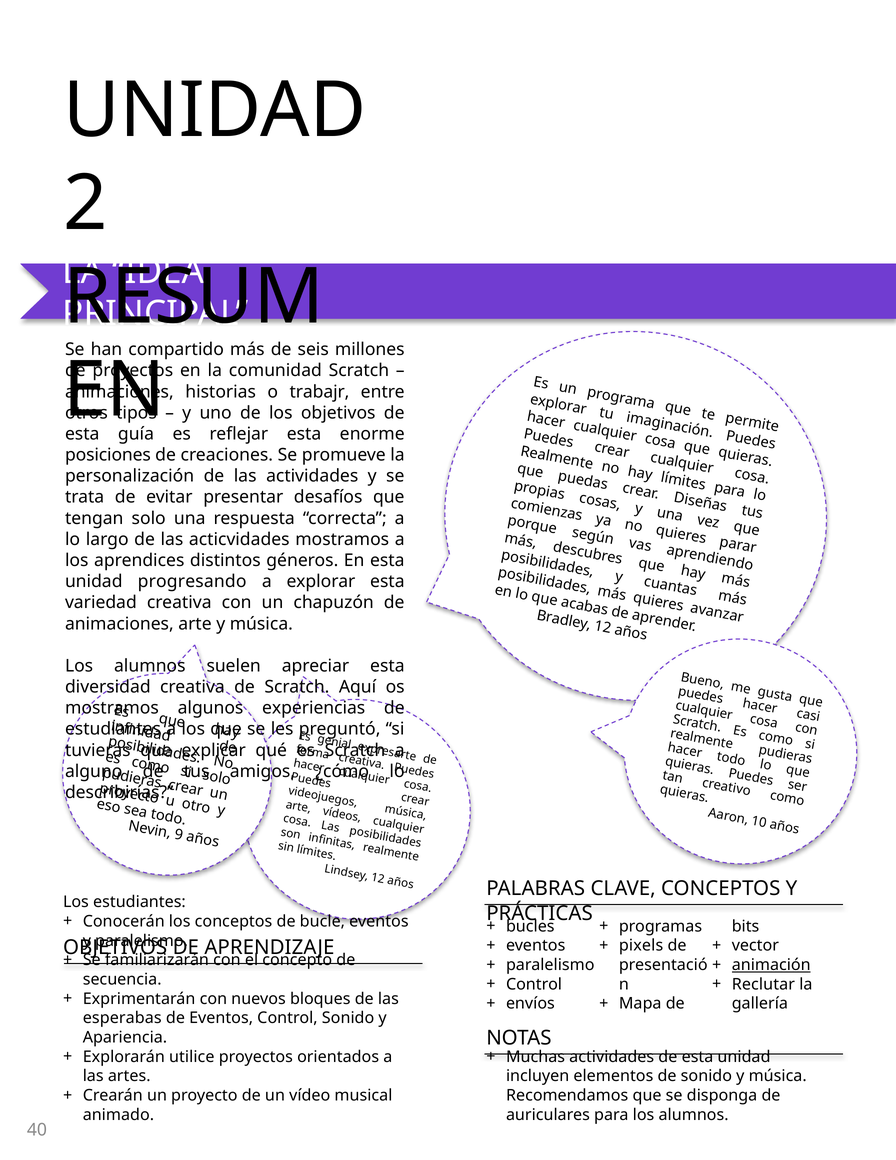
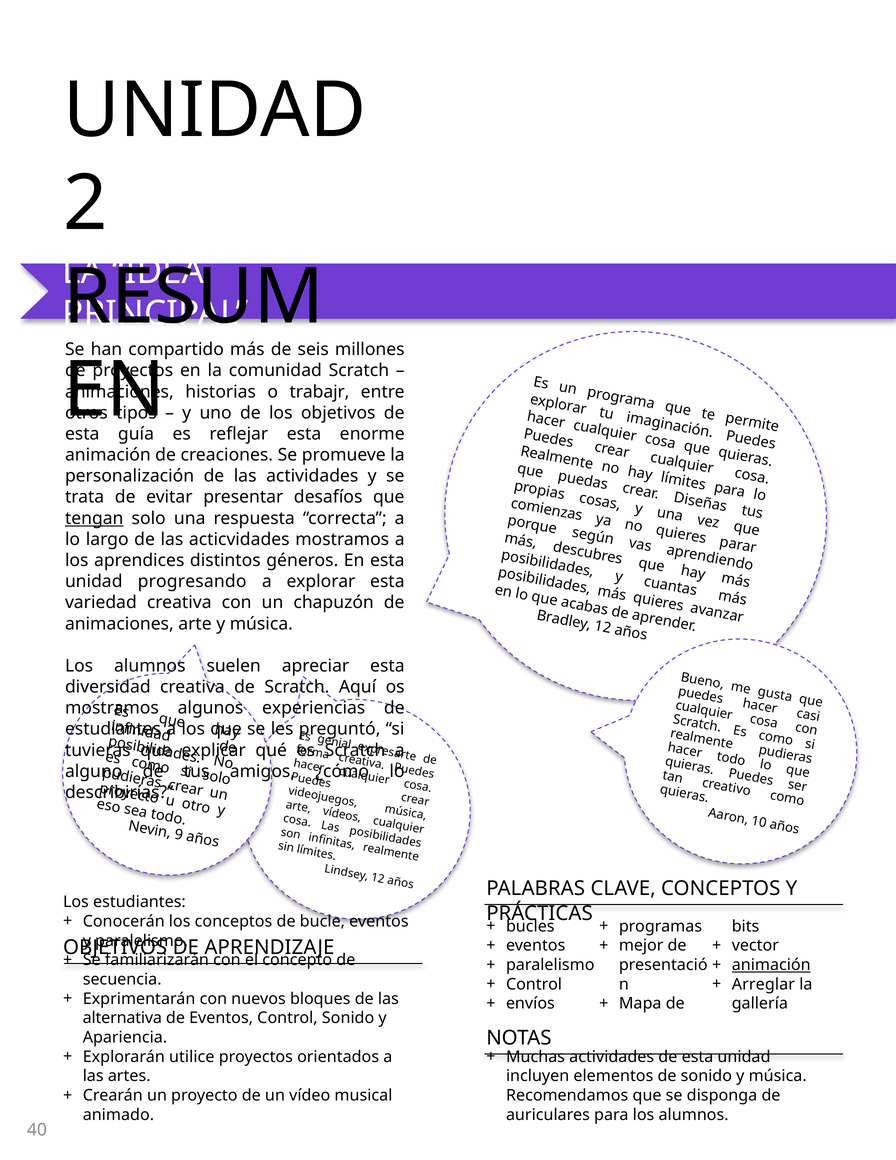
posiciones: posiciones -> animación (108, 455)
tengan underline: none -> present (94, 518)
pixels: pixels -> mejor (641, 945)
Reclutar: Reclutar -> Arreglar (763, 984)
esperabas: esperabas -> alternativa (122, 1018)
